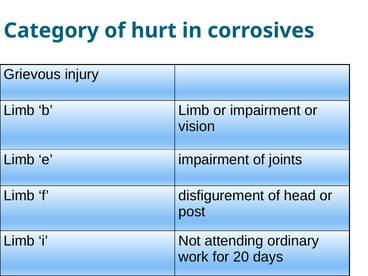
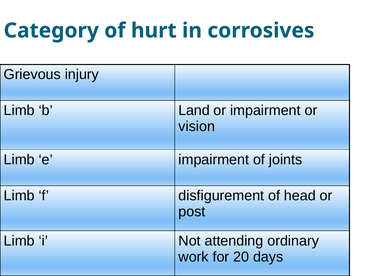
b Limb: Limb -> Land (194, 110)
